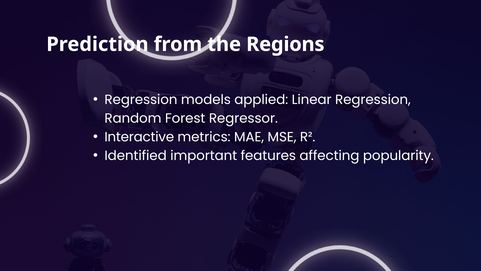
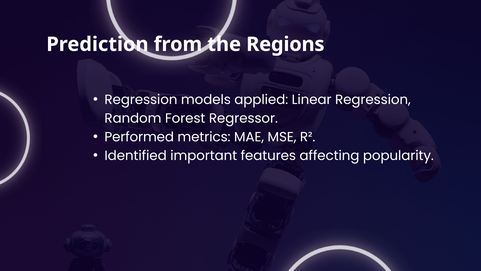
Interactive: Interactive -> Performed (139, 137)
